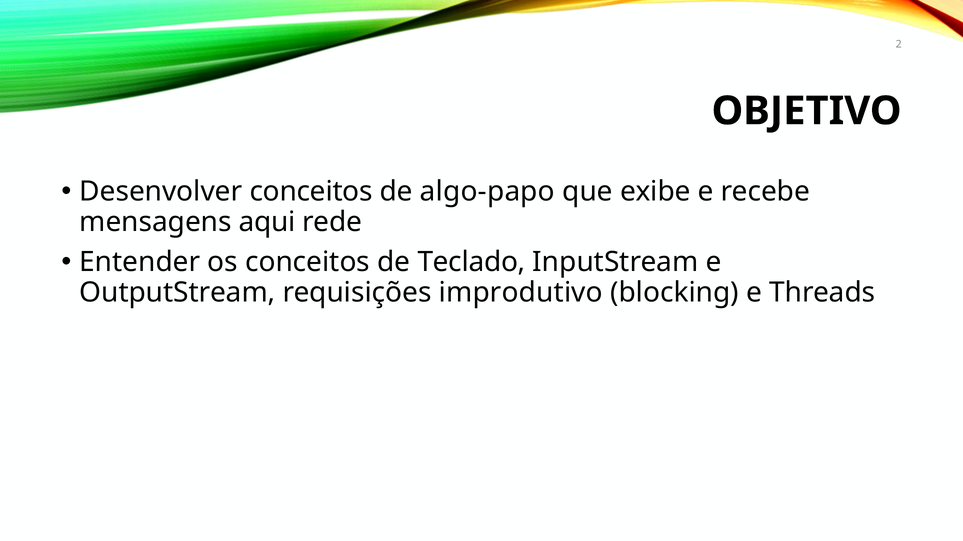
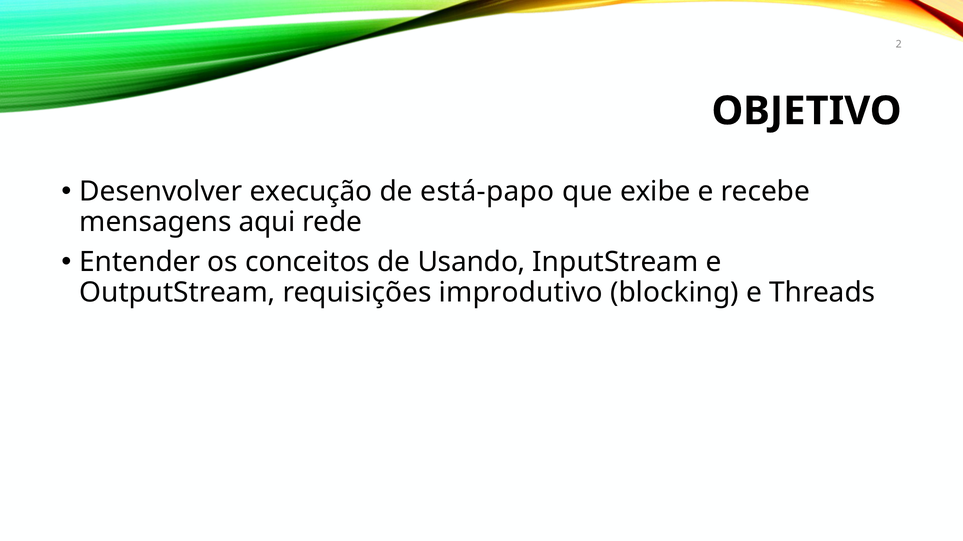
Desenvolver conceitos: conceitos -> execução (311, 192)
algo-papo: algo-papo -> está-papo (487, 192)
Teclado: Teclado -> Usando (471, 263)
